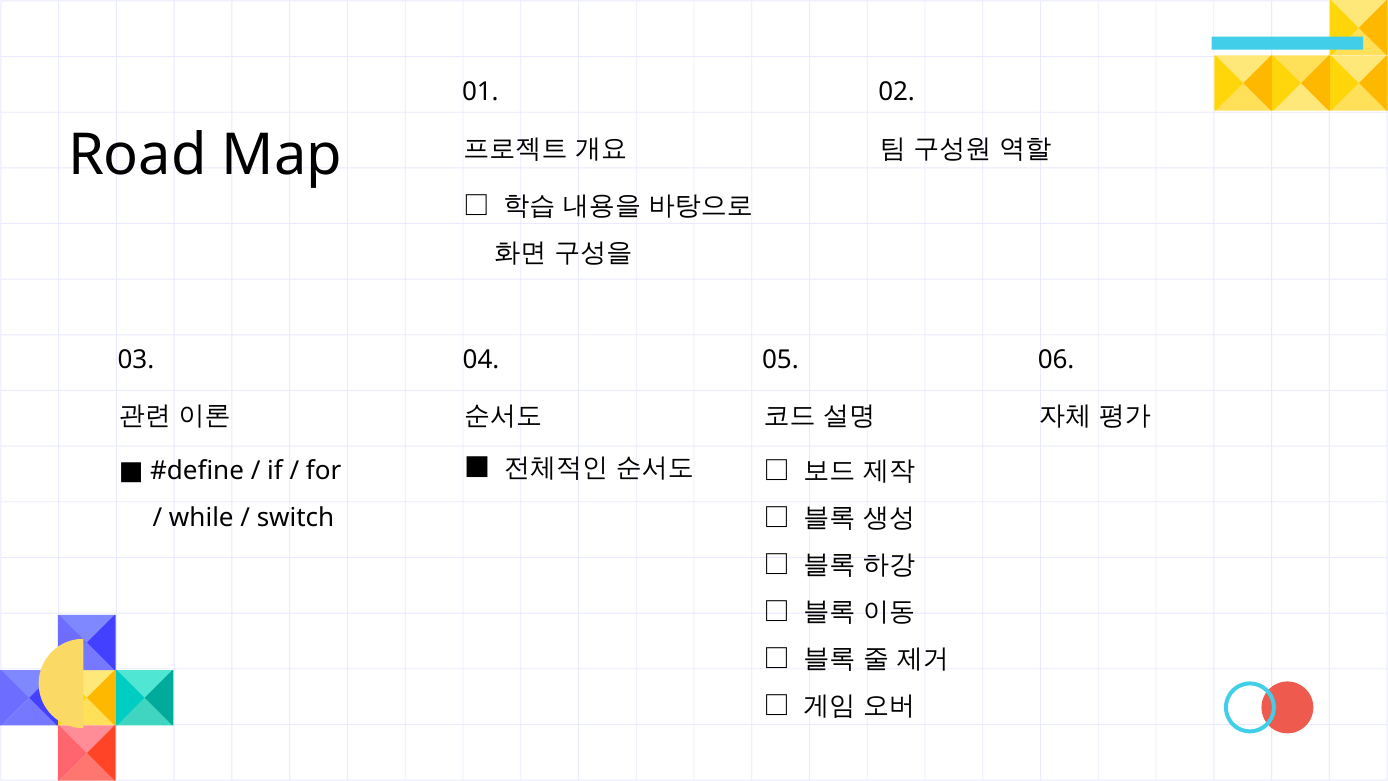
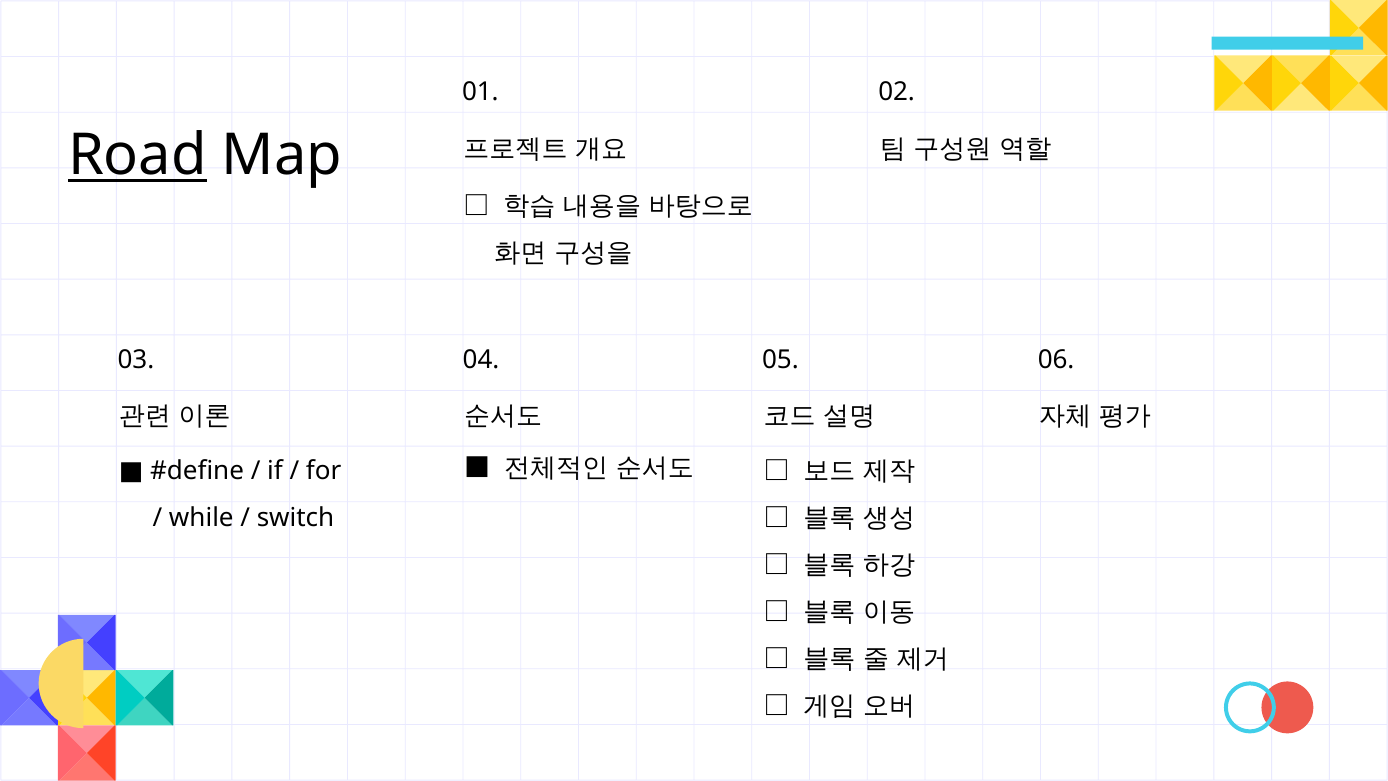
Road underline: none -> present (137, 156)
